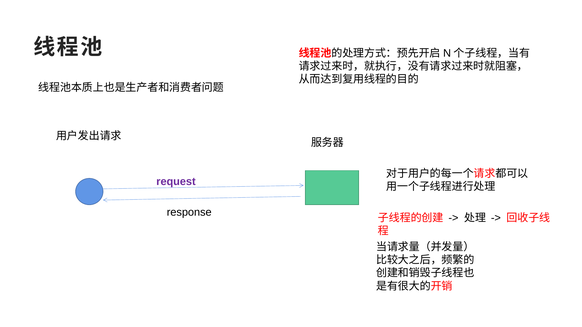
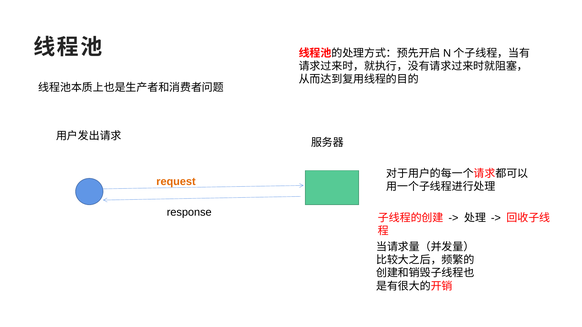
request colour: purple -> orange (176, 182)
